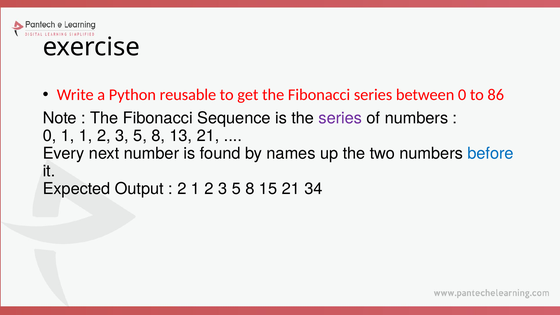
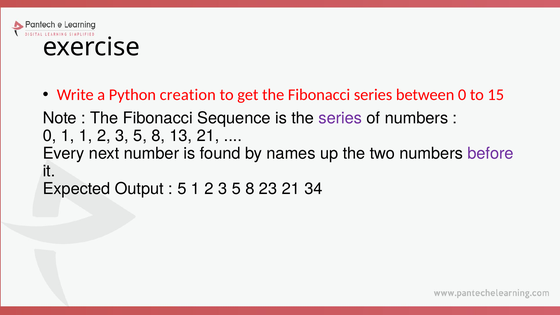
reusable: reusable -> creation (188, 95)
86: 86 -> 15 (496, 95)
before colour: blue -> purple (491, 153)
2: 2 -> 5 (182, 189)
15: 15 -> 23 (268, 189)
